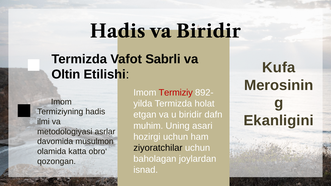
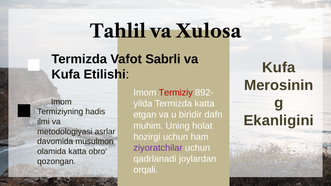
Hadis: Hadis -> Tahlil (118, 31)
va Biridir: Biridir -> Xulosa (209, 31)
Oltin: Oltin -> Kufa (66, 75)
Termizda holat: holat -> katta (205, 104)
asari: asari -> holat (202, 126)
ziyoratchilar colour: black -> purple (158, 148)
baholagan: baholagan -> qadrlanadi (155, 159)
isnad: isnad -> orqali (146, 170)
